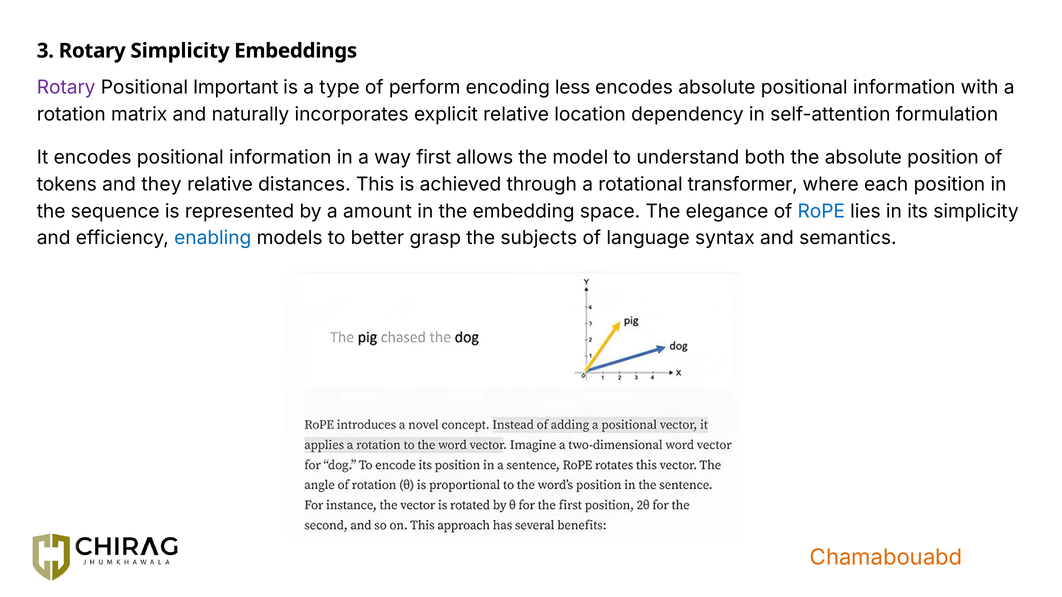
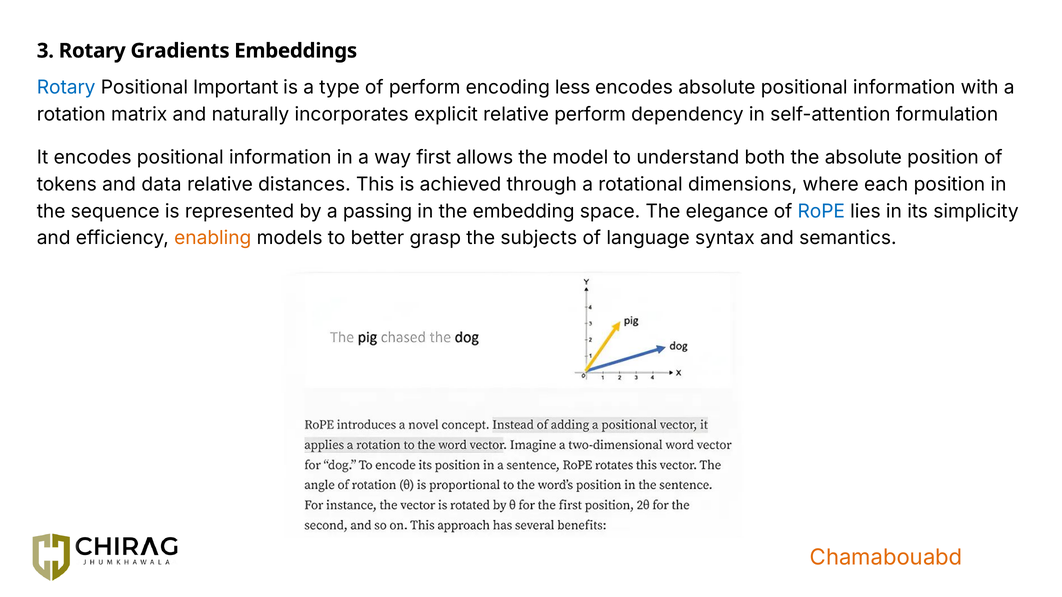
Rotary Simplicity: Simplicity -> Gradients (180, 51)
Rotary colour: purple -> blue (66, 88)
relative location: location -> perform (590, 114)
they: they -> data (161, 185)
transformer: transformer -> dimensions (743, 185)
amount: amount -> passing (378, 211)
enabling colour: blue -> orange (213, 238)
